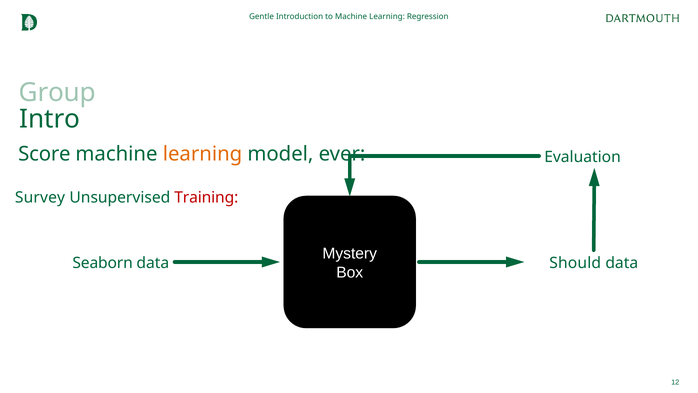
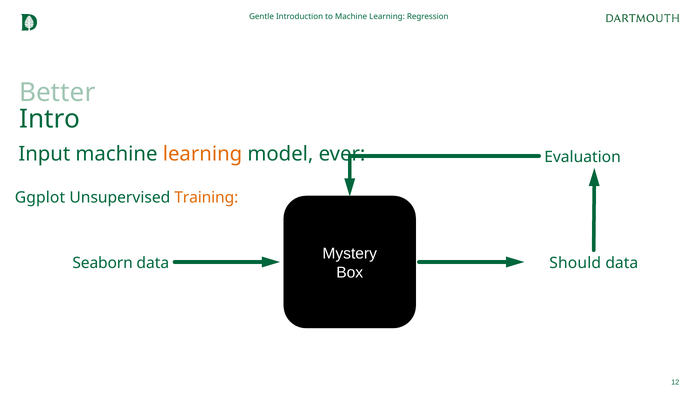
Group: Group -> Better (57, 92)
Score: Score -> Input (44, 154)
Survey: Survey -> Ggplot (40, 197)
Training colour: red -> orange (206, 197)
